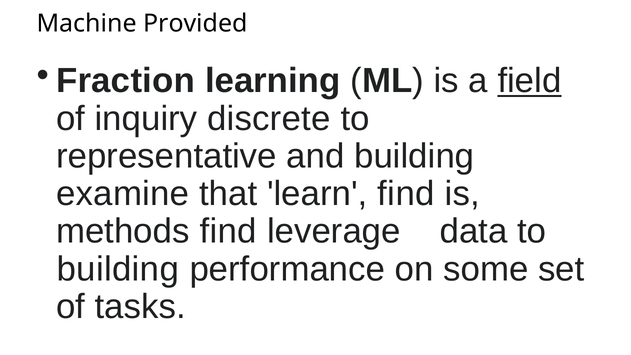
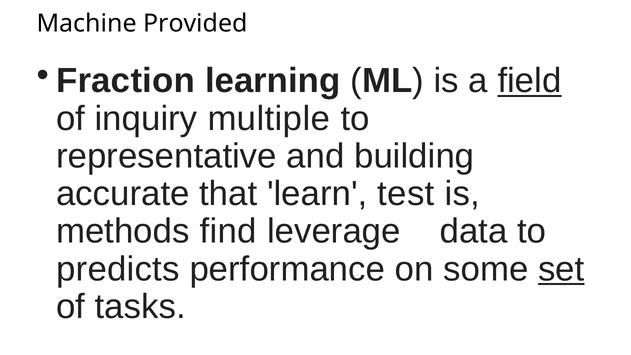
discrete: discrete -> multiple (269, 119)
examine: examine -> accurate (123, 194)
learn find: find -> test (406, 194)
building: building -> predicts (118, 269)
set underline: none -> present (561, 269)
